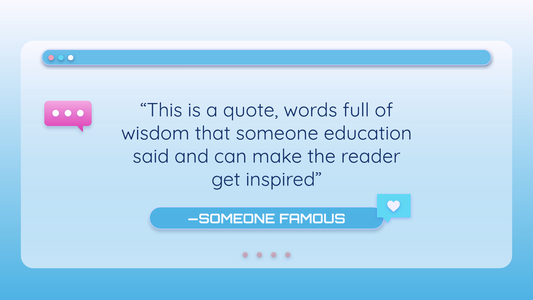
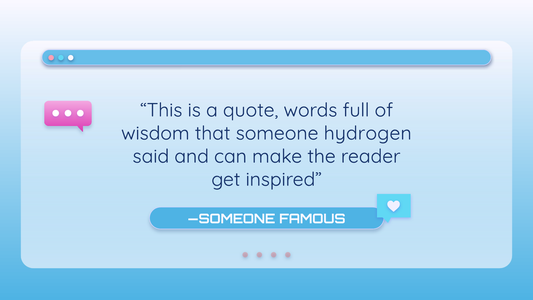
education: education -> hydrogen (368, 133)
